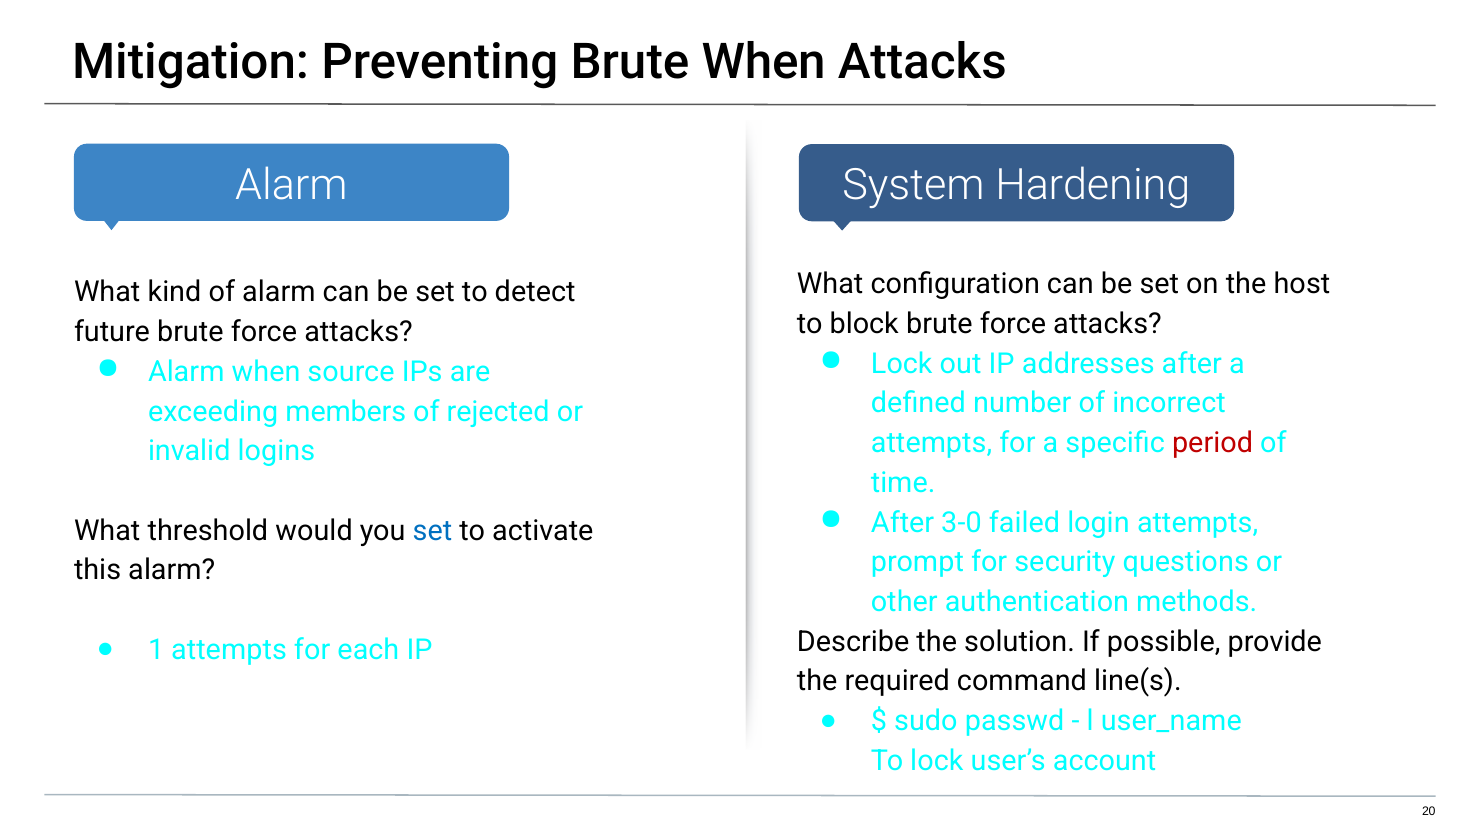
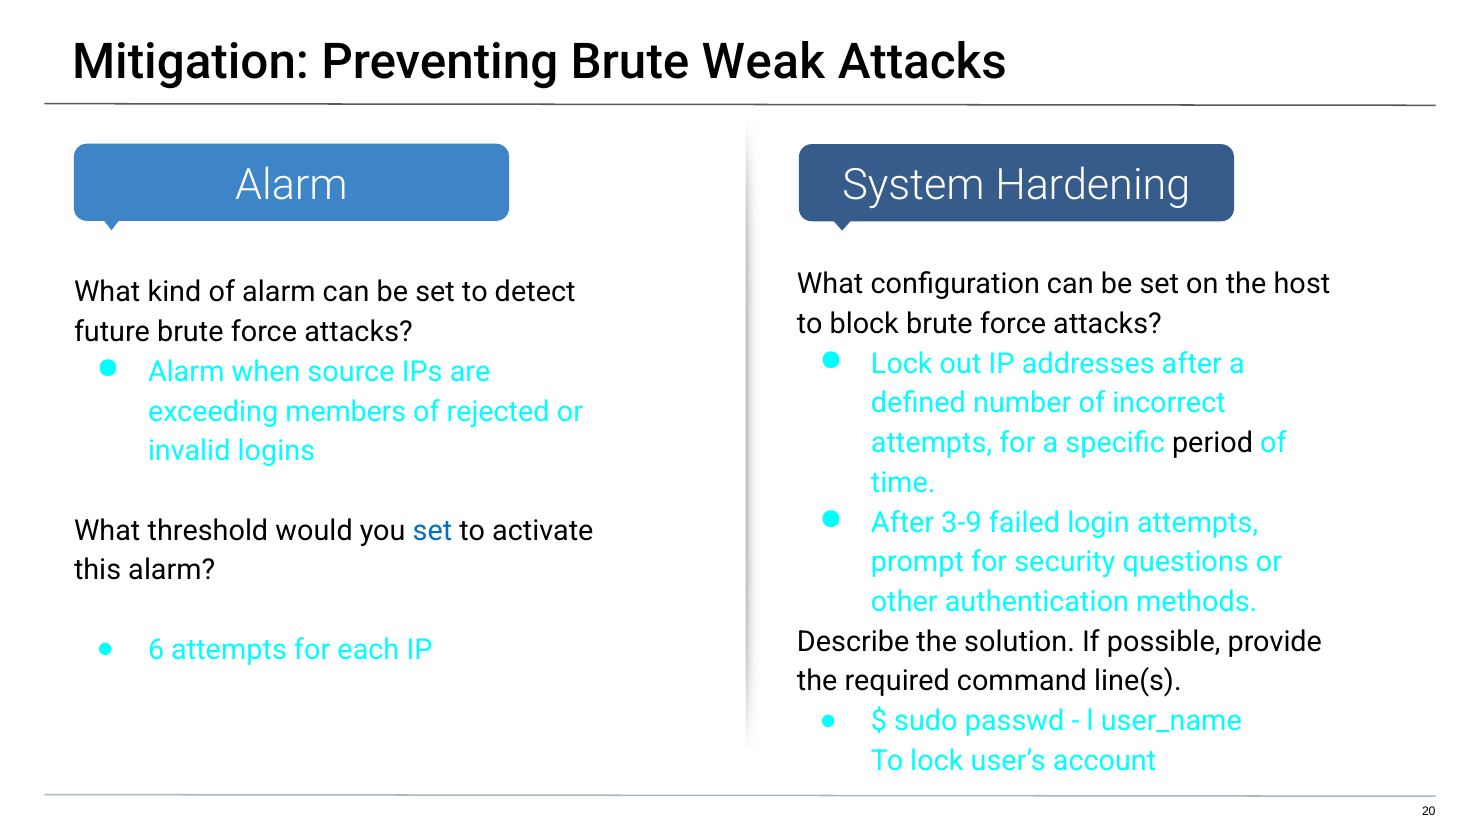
Brute When: When -> Weak (763, 63)
period colour: red -> black (1213, 443)
3-0: 3-0 -> 3-9 (961, 522)
1: 1 -> 6 (156, 649)
